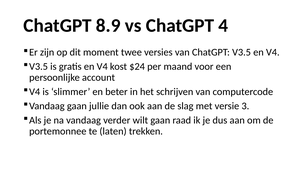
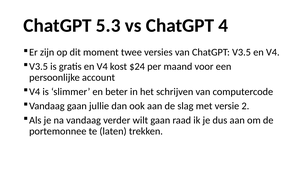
8.9: 8.9 -> 5.3 (108, 26)
3: 3 -> 2 (245, 106)
